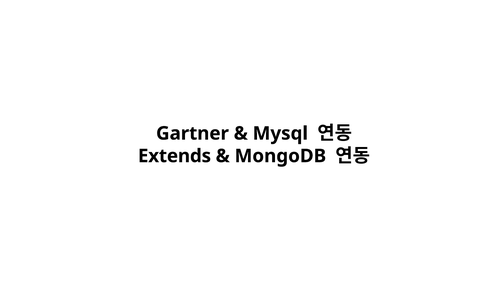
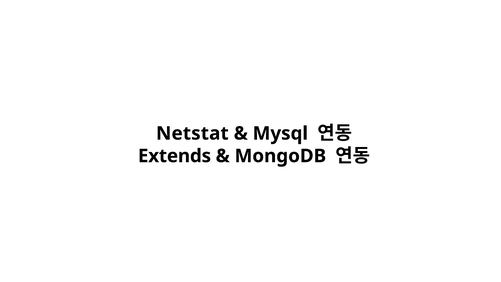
Gartner: Gartner -> Netstat (192, 133)
